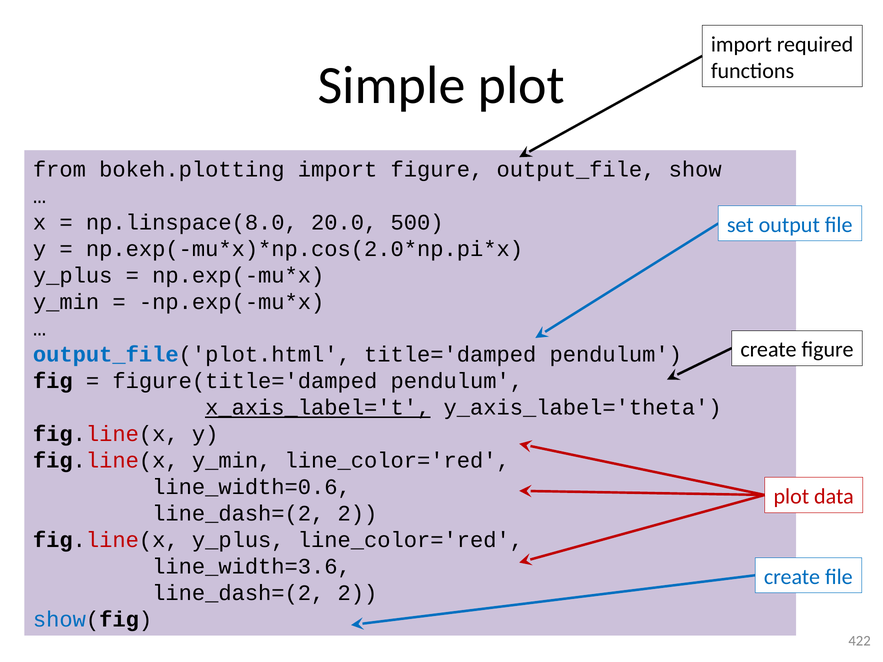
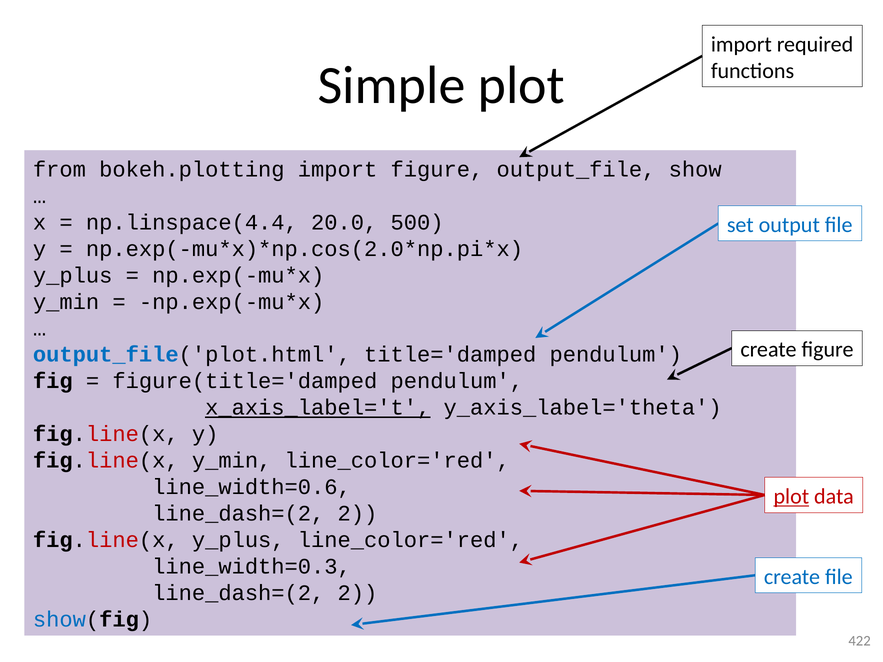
np.linspace(8.0: np.linspace(8.0 -> np.linspace(4.4 (192, 222)
plot underline: none -> present (791, 497)
line_width=3.6: line_width=3.6 -> line_width=0.3 (251, 567)
